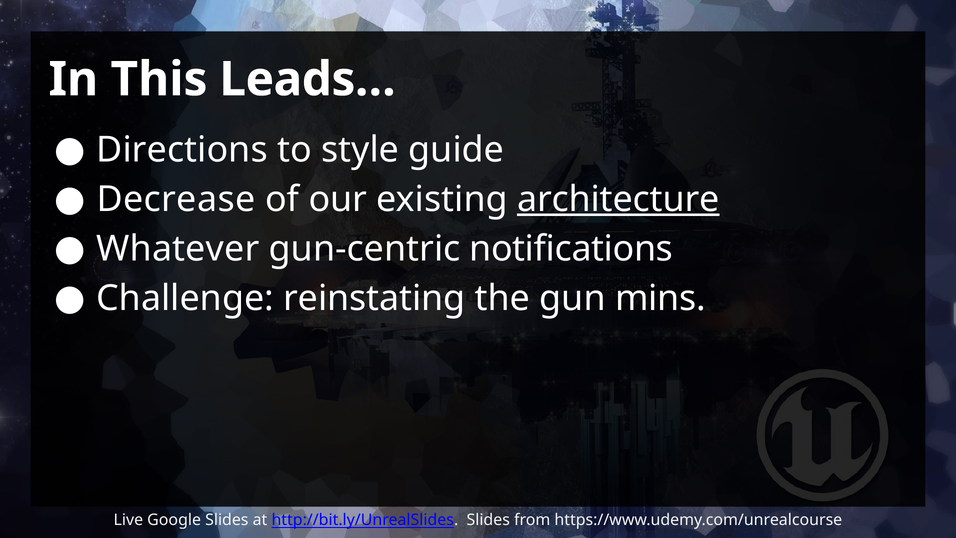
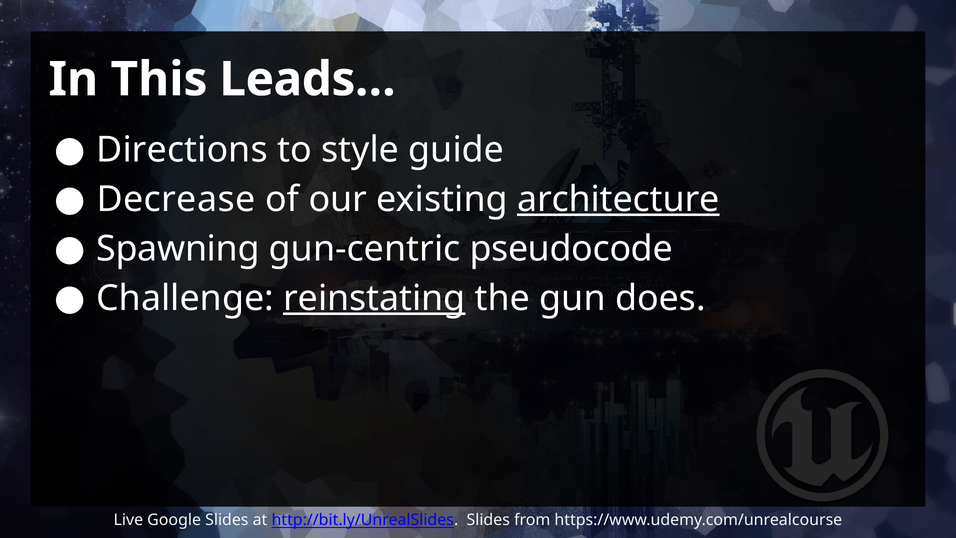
Whatever: Whatever -> Spawning (178, 249)
notifications: notifications -> pseudocode (571, 249)
reinstating underline: none -> present (374, 298)
mins: mins -> does (660, 298)
